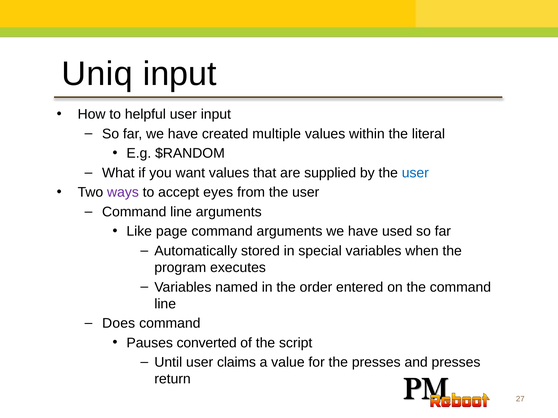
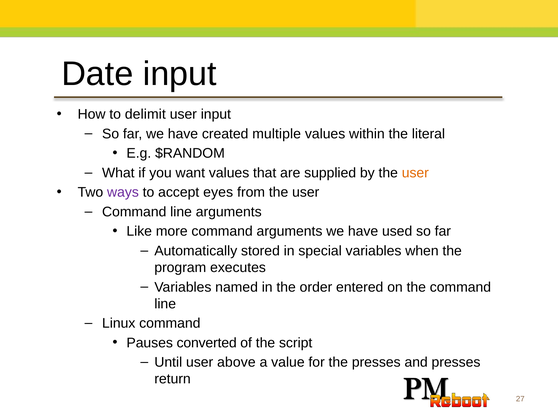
Uniq: Uniq -> Date (97, 74)
helpful: helpful -> delimit (145, 114)
user colour: blue -> orange (415, 173)
page: page -> more (172, 232)
Does: Does -> Linux (119, 324)
claims: claims -> above (236, 363)
